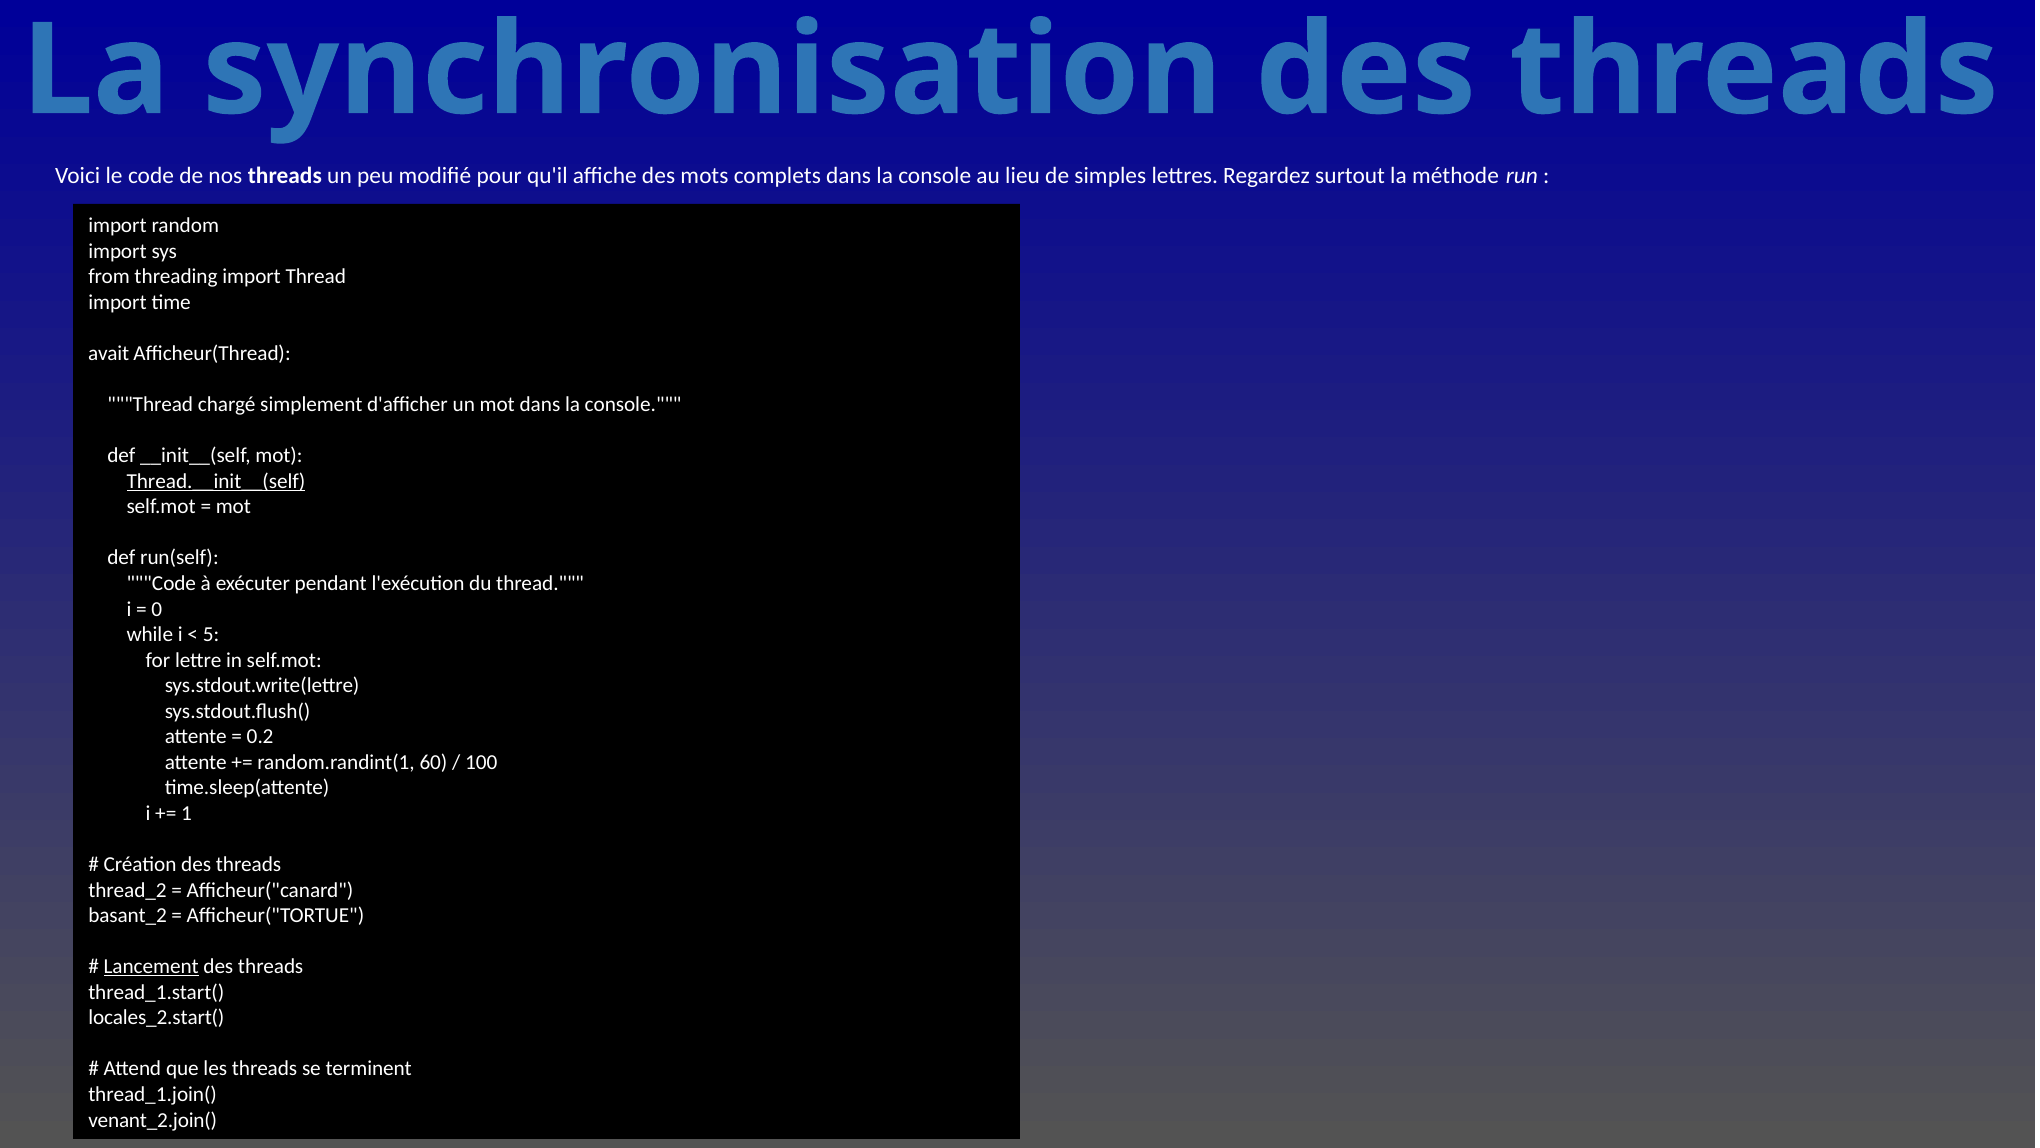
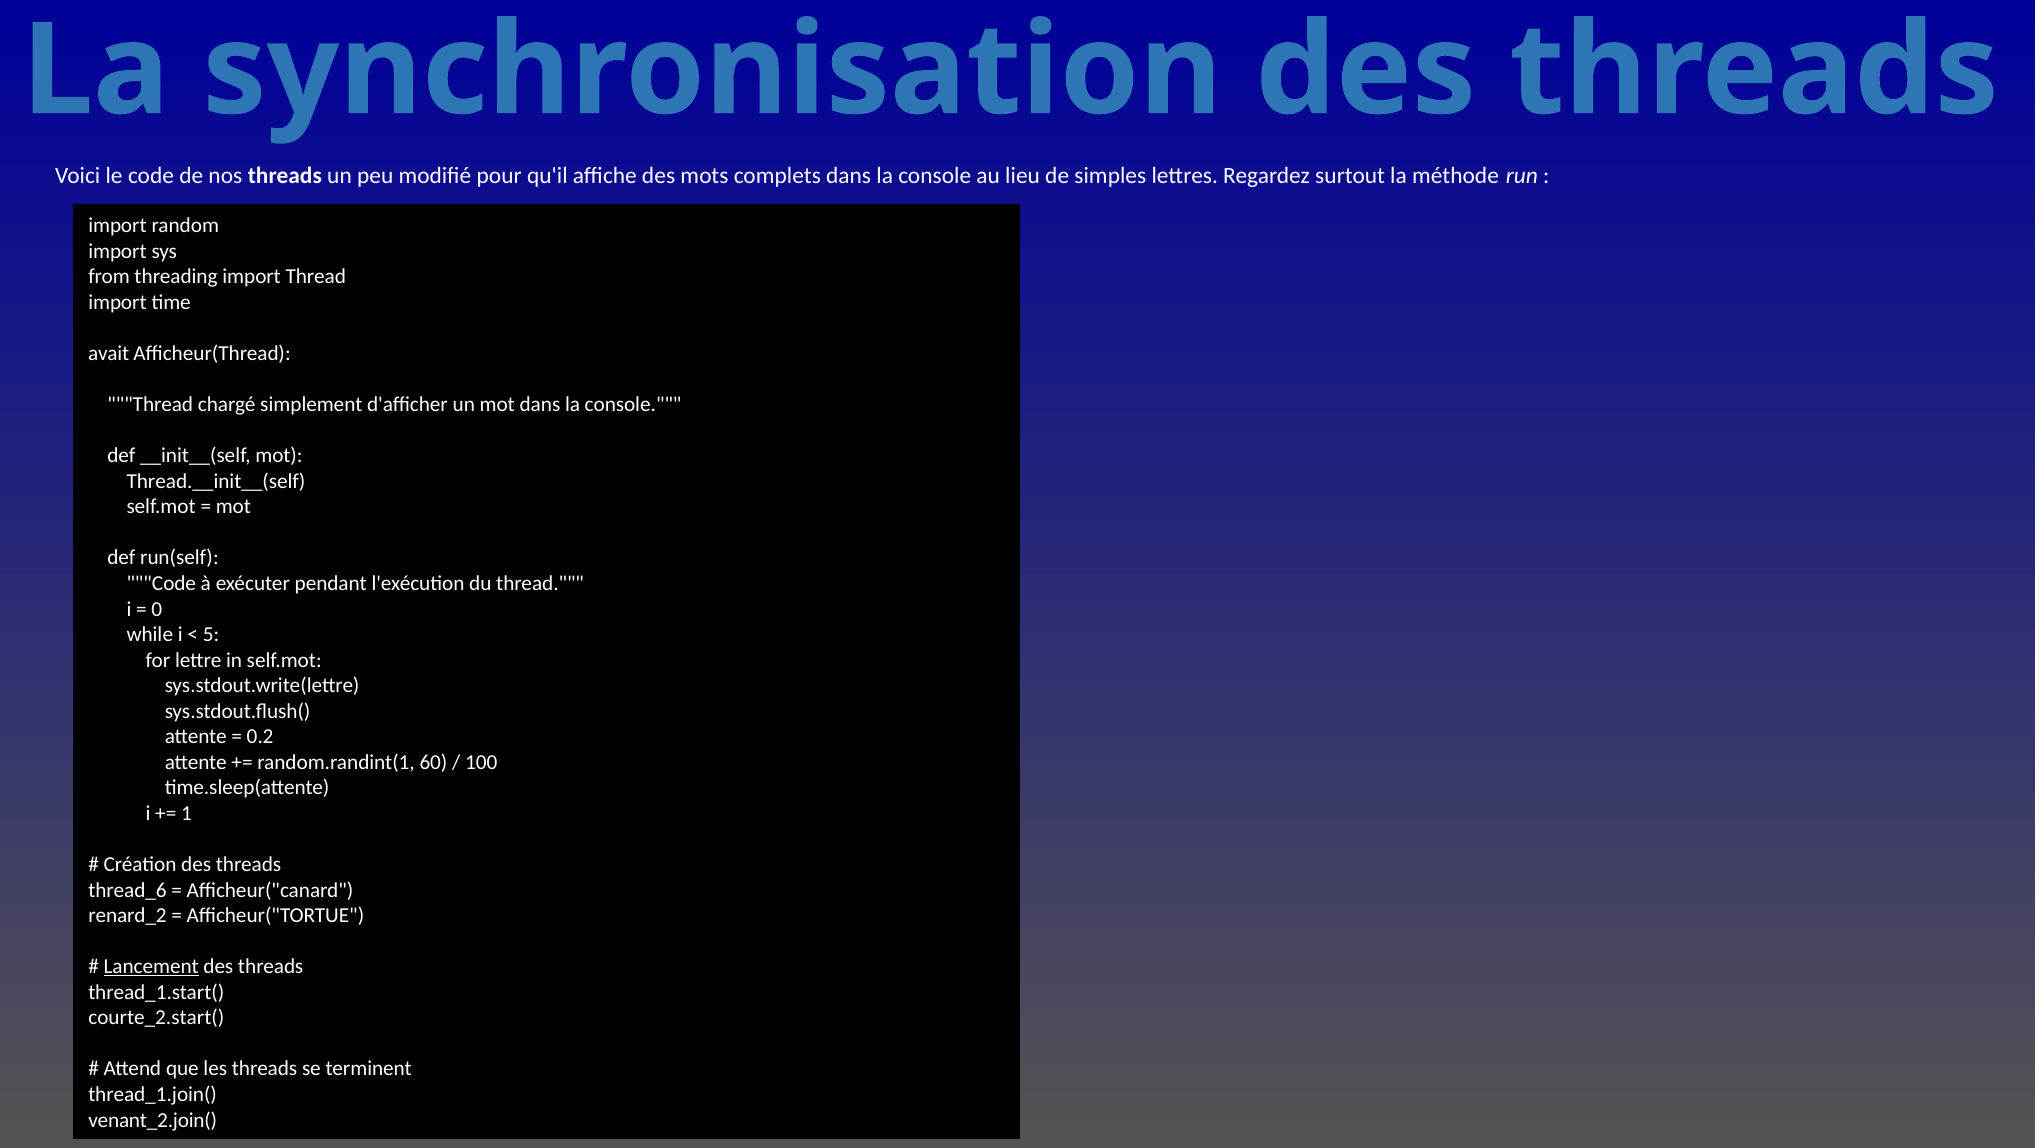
Thread.__init__(self underline: present -> none (216, 481)
thread_2: thread_2 -> thread_6 (128, 890)
basant_2: basant_2 -> renard_2 (128, 915)
locales_2.start(: locales_2.start( -> courte_2.start( (156, 1017)
